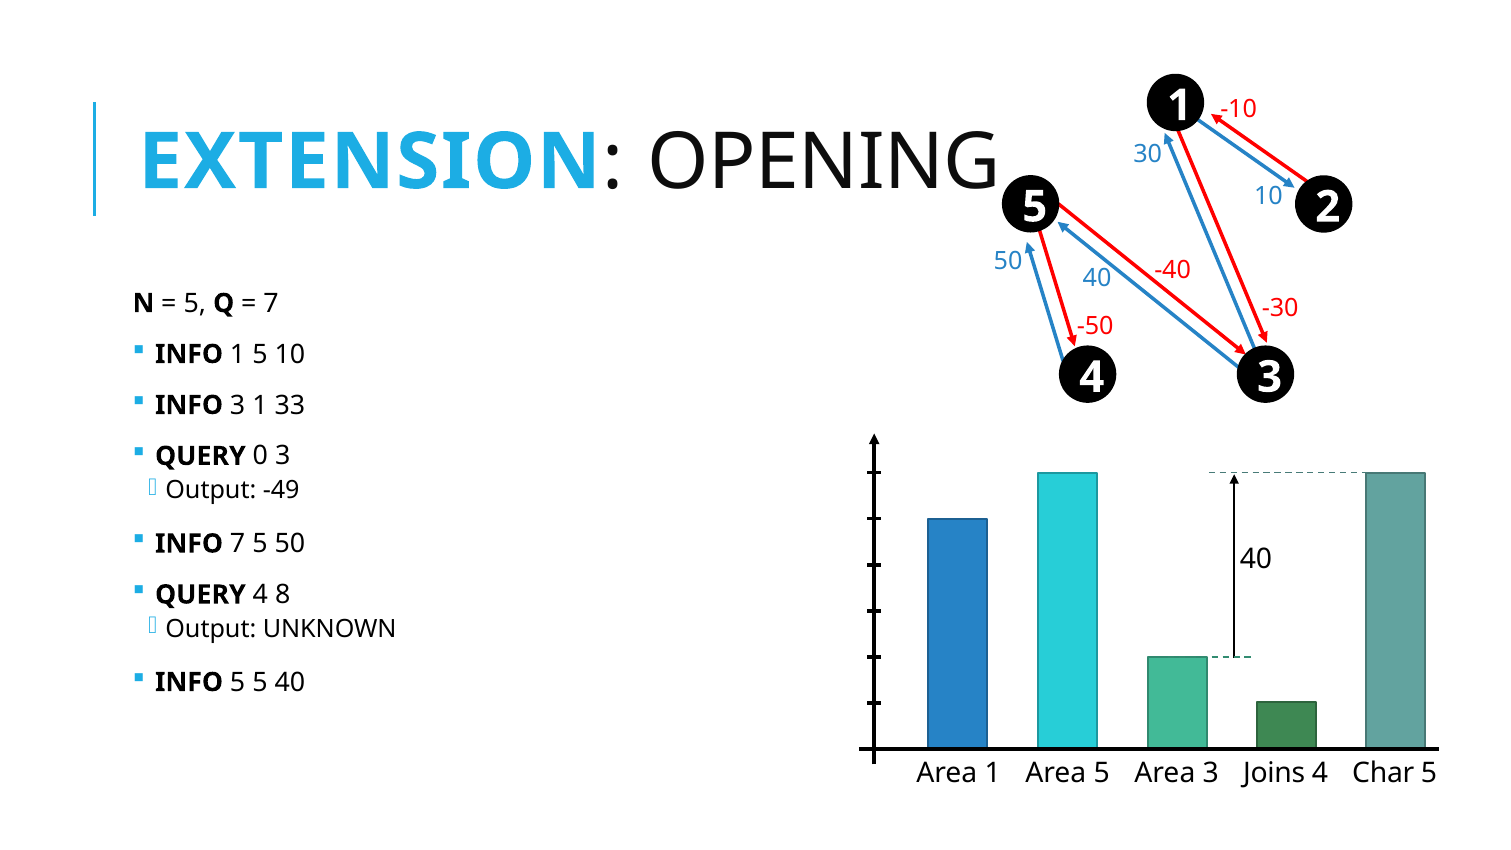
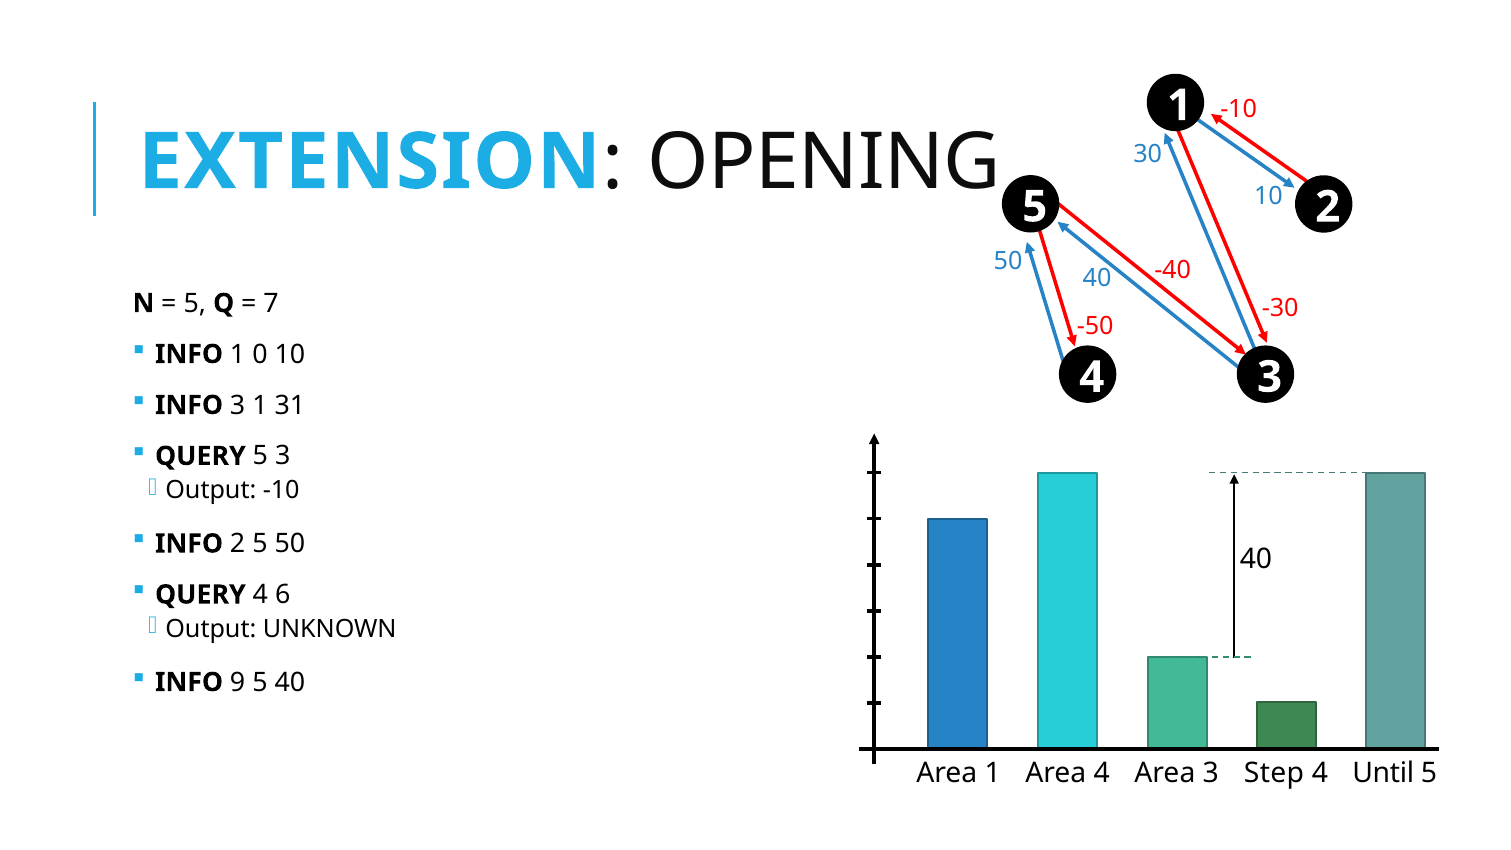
1 5: 5 -> 0 (260, 354)
33: 33 -> 31 (290, 405)
QUERY 0: 0 -> 5 (260, 456)
Output -49: -49 -> -10 (281, 490)
INFO 7: 7 -> 2 (237, 544)
8: 8 -> 6 (283, 595)
INFO 5: 5 -> 9 (237, 682)
Area 5: 5 -> 4 (1102, 774)
Joins: Joins -> Step (1274, 773)
Char: Char -> Until (1383, 773)
